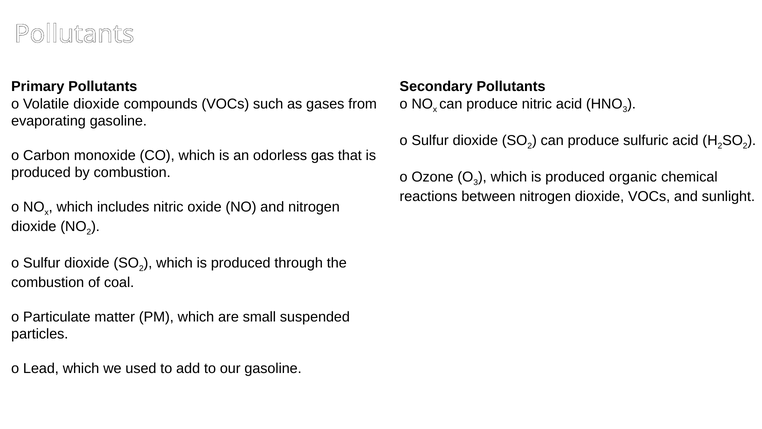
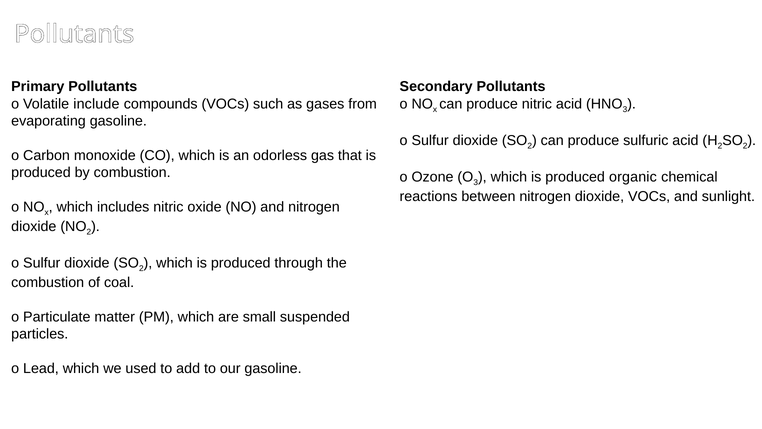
Volatile dioxide: dioxide -> include (96, 104)
